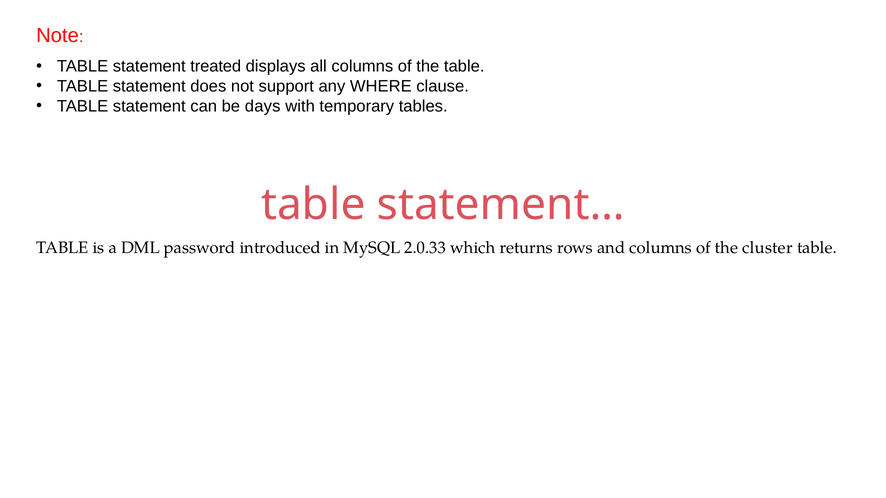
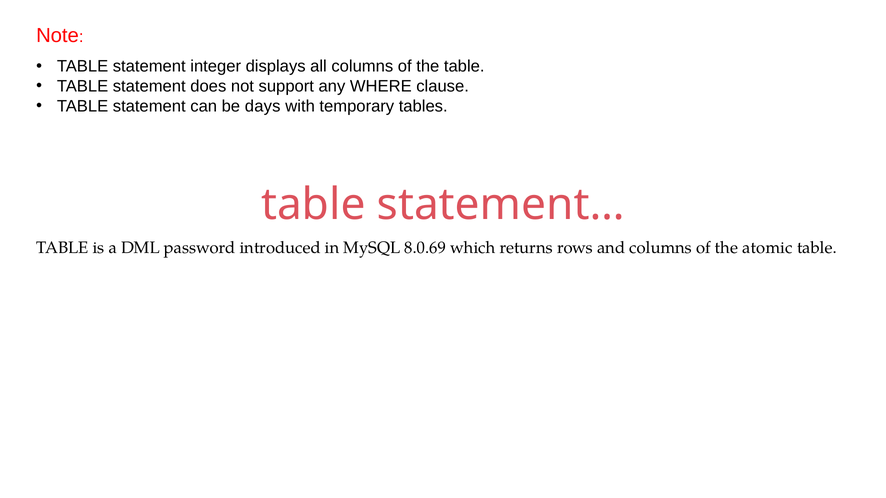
treated: treated -> integer (216, 67)
2.0.33: 2.0.33 -> 8.0.69 (425, 248)
cluster: cluster -> atomic (768, 248)
